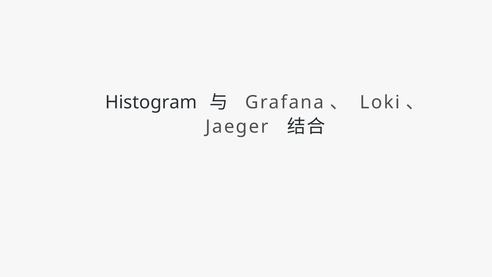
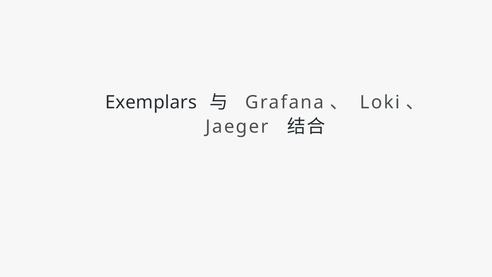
Histogram: Histogram -> Exemplars (151, 102)
